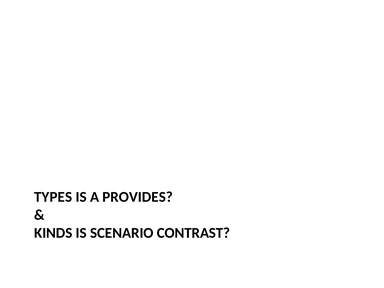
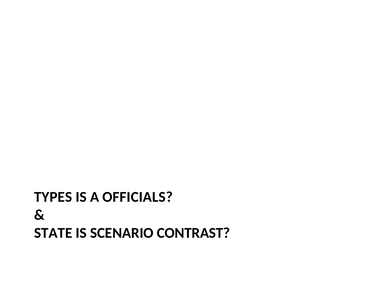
PROVIDES: PROVIDES -> OFFICIALS (138, 197)
KINDS: KINDS -> STATE (53, 233)
